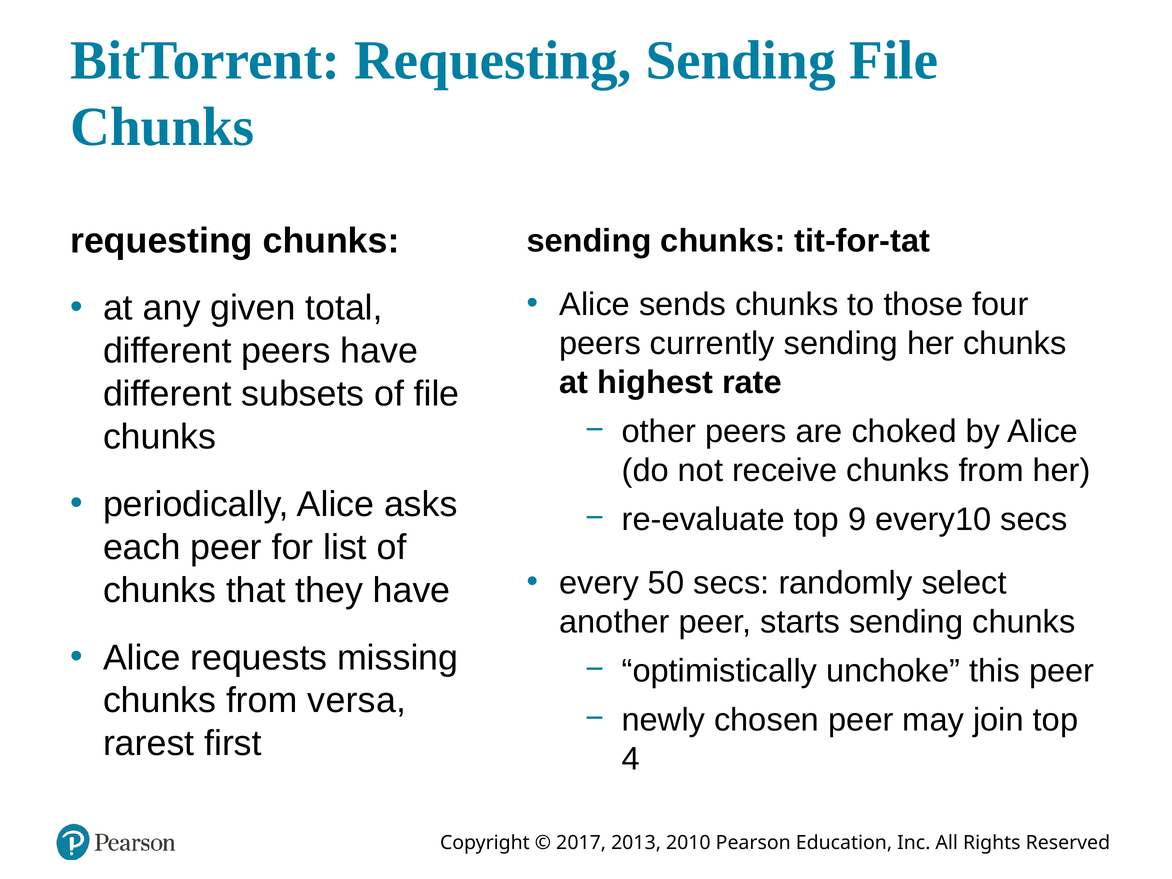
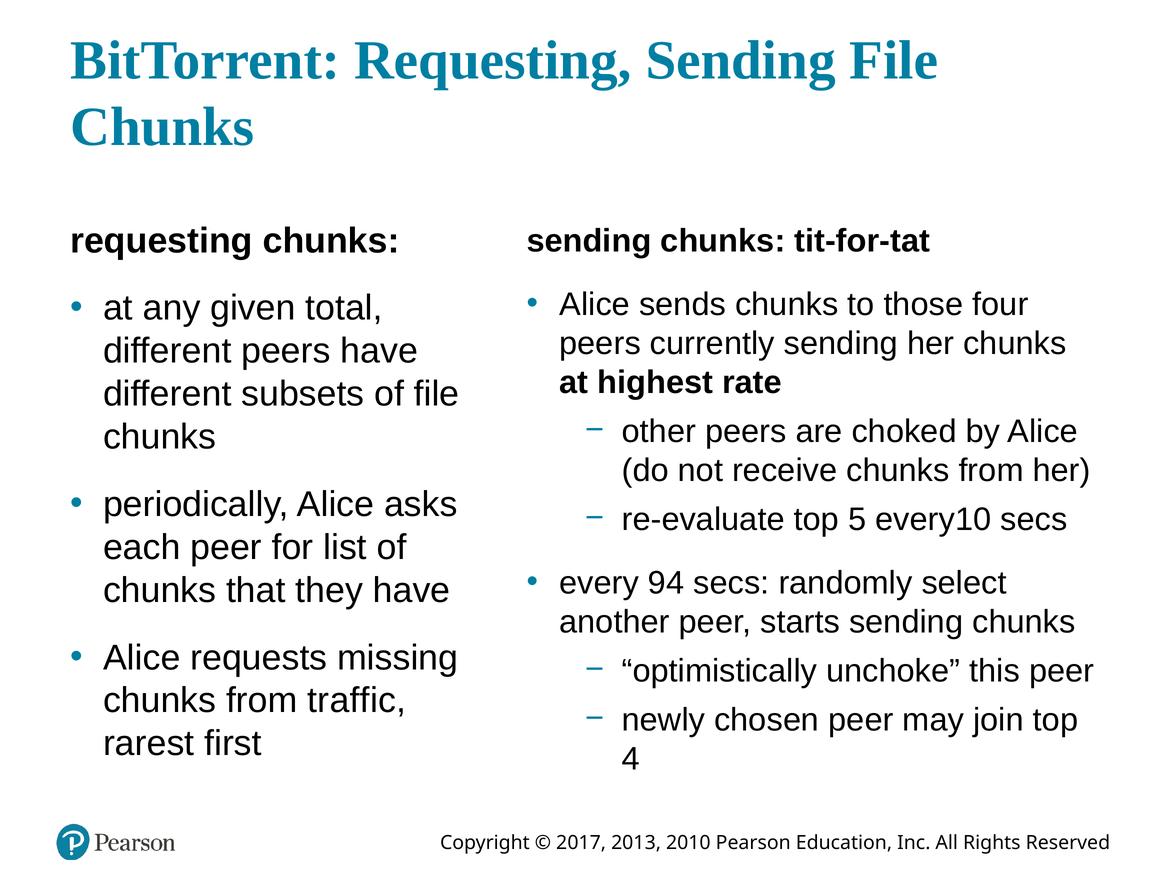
9: 9 -> 5 (857, 520)
50: 50 -> 94 (666, 583)
versa: versa -> traffic (357, 701)
